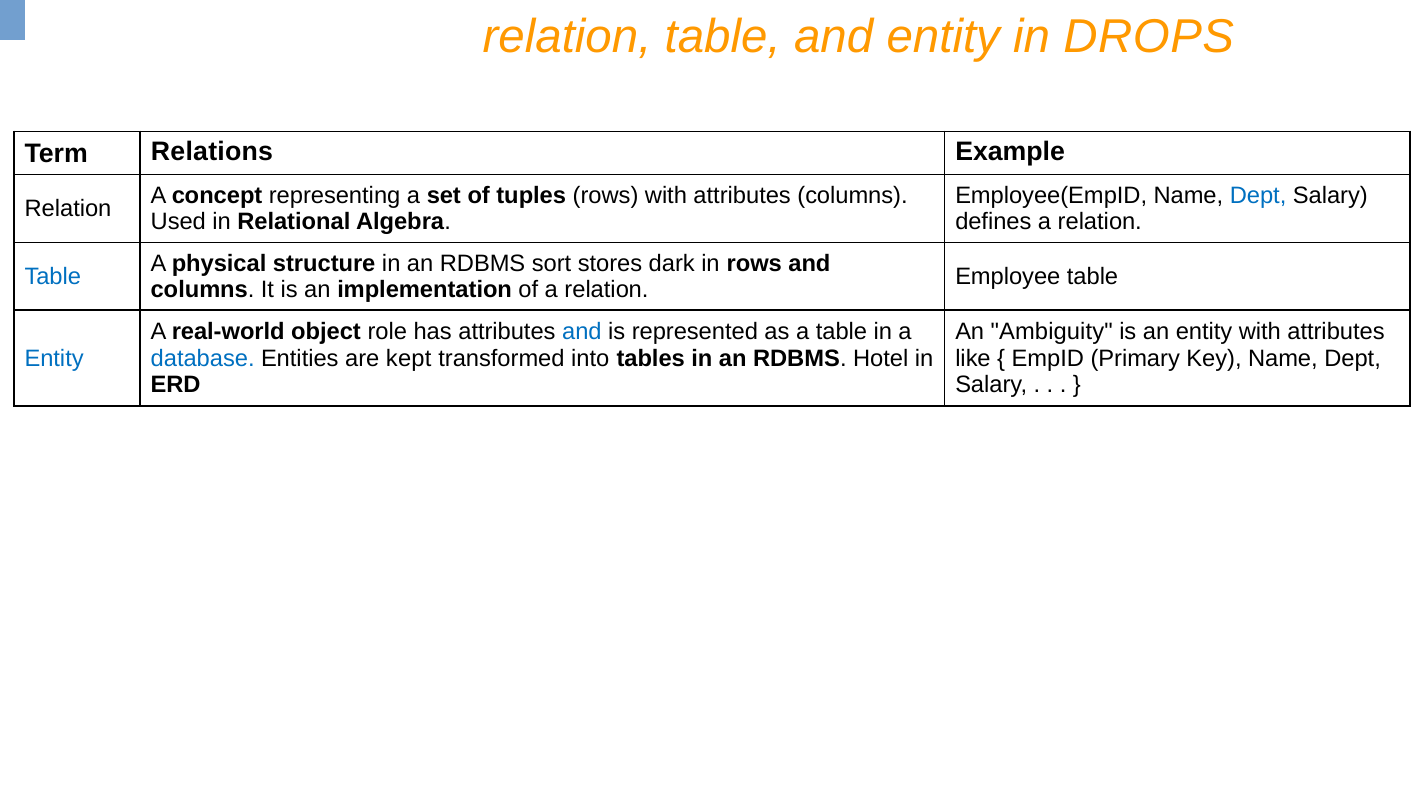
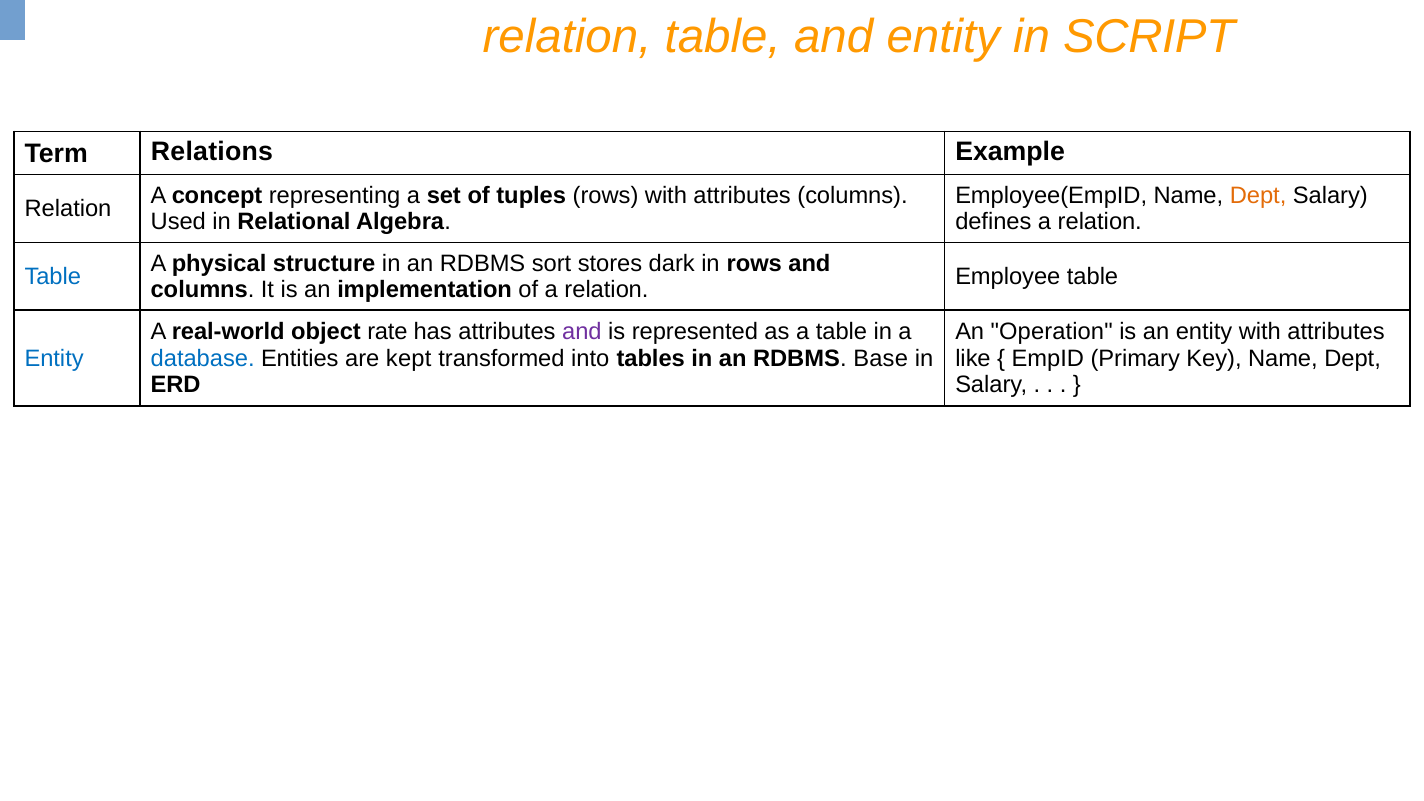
DROPS: DROPS -> SCRIPT (1149, 37)
Dept colour: blue -> orange (1258, 196)
role: role -> rate (387, 332)
and colour: blue -> purple (582, 332)
Ambiguity: Ambiguity -> Operation (1052, 332)
Hotel: Hotel -> Base (881, 358)
